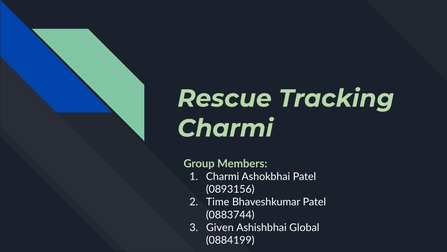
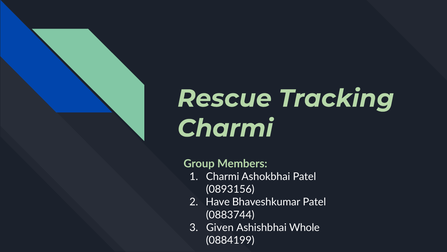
Time: Time -> Have (218, 202)
Global: Global -> Whole (304, 227)
